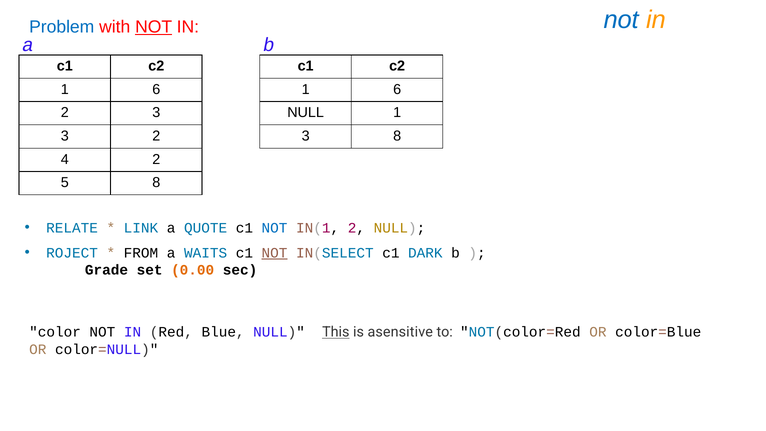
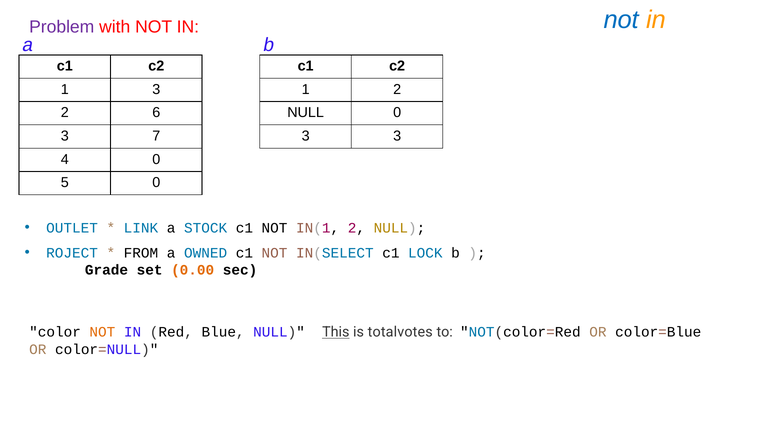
Problem colour: blue -> purple (62, 27)
NOT underline: present -> none (154, 27)
6: 6 -> 3 (156, 89)
6: 6 -> 2 (397, 89)
2 3: 3 -> 6 (156, 113)
NULL 1: 1 -> 0 (397, 113)
3 2: 2 -> 7 (156, 136)
3 8: 8 -> 3 (397, 136)
4 2: 2 -> 0 (156, 159)
5 8: 8 -> 0 (156, 183)
RELATE: RELATE -> OUTLET (72, 228)
QUOTE: QUOTE -> STOCK (206, 228)
NOT colour: blue -> black (275, 228)
WAITS: WAITS -> OWNED (206, 253)
NOT underline: present -> none (275, 253)
DARK: DARK -> LOCK (425, 253)
NOT colour: black -> orange (102, 332)
asensitive: asensitive -> totalvotes (400, 332)
